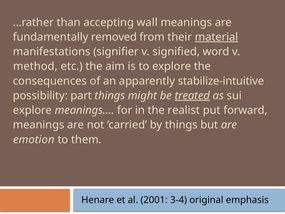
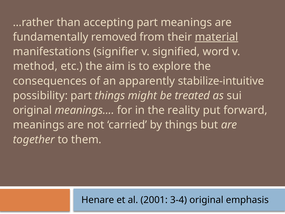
accepting wall: wall -> part (147, 22)
treated underline: present -> none (192, 95)
explore: explore -> original (32, 110)
realist: realist -> reality (184, 110)
emotion: emotion -> together (34, 139)
